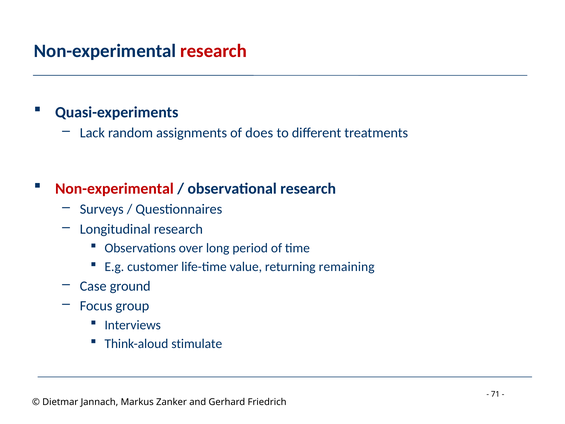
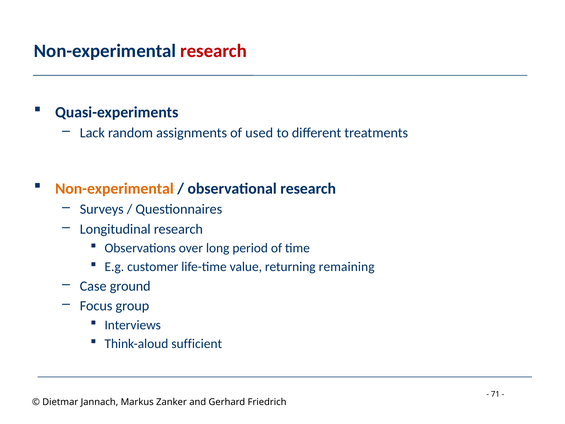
does: does -> used (259, 133)
Non-experimental colour: red -> orange (114, 188)
stimulate: stimulate -> sufficient (197, 344)
